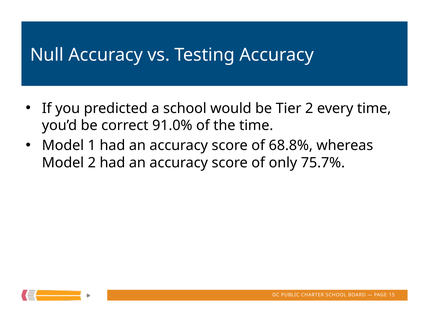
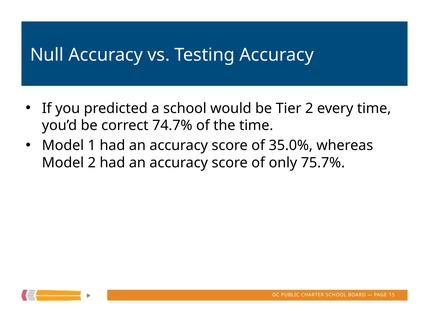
91.0%: 91.0% -> 74.7% (172, 125)
68.8%: 68.8% -> 35.0% (291, 145)
